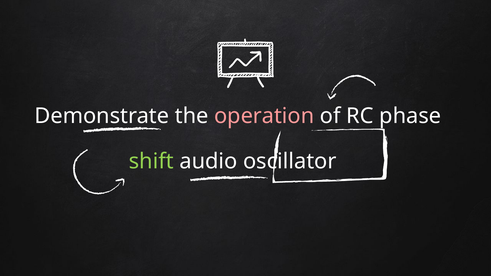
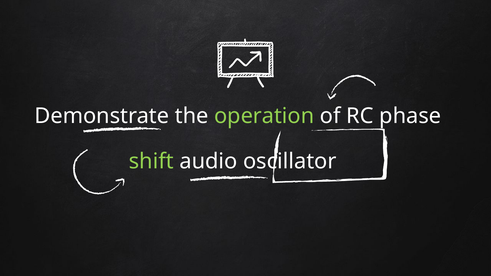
operation colour: pink -> light green (264, 116)
